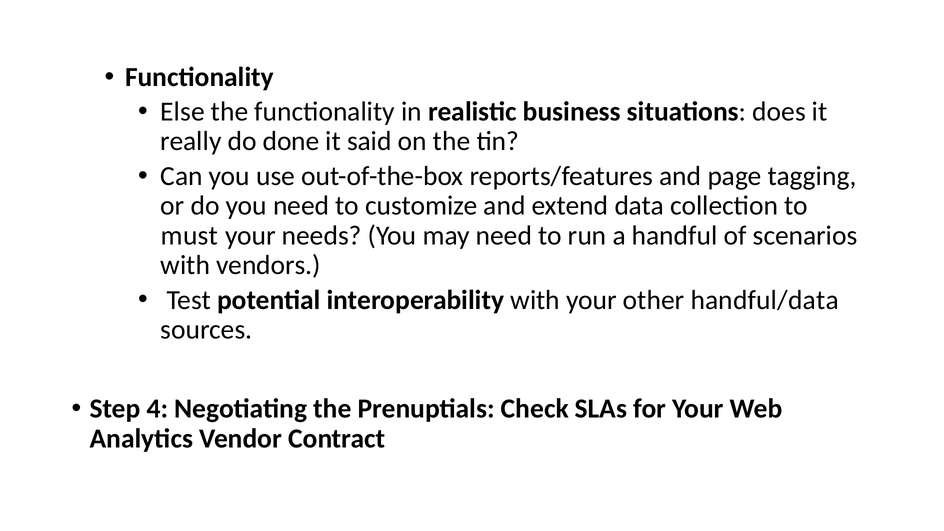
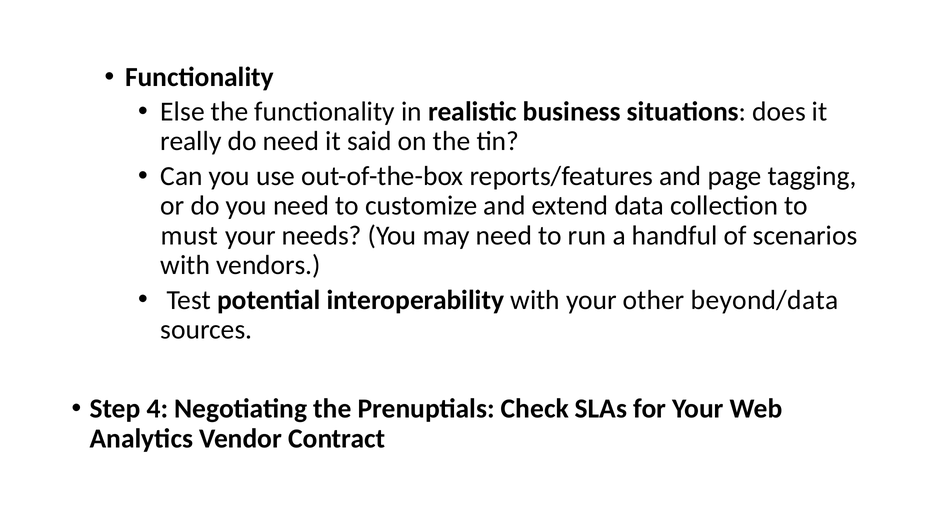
do done: done -> need (291, 141)
handful/data: handful/data -> beyond/data (765, 300)
